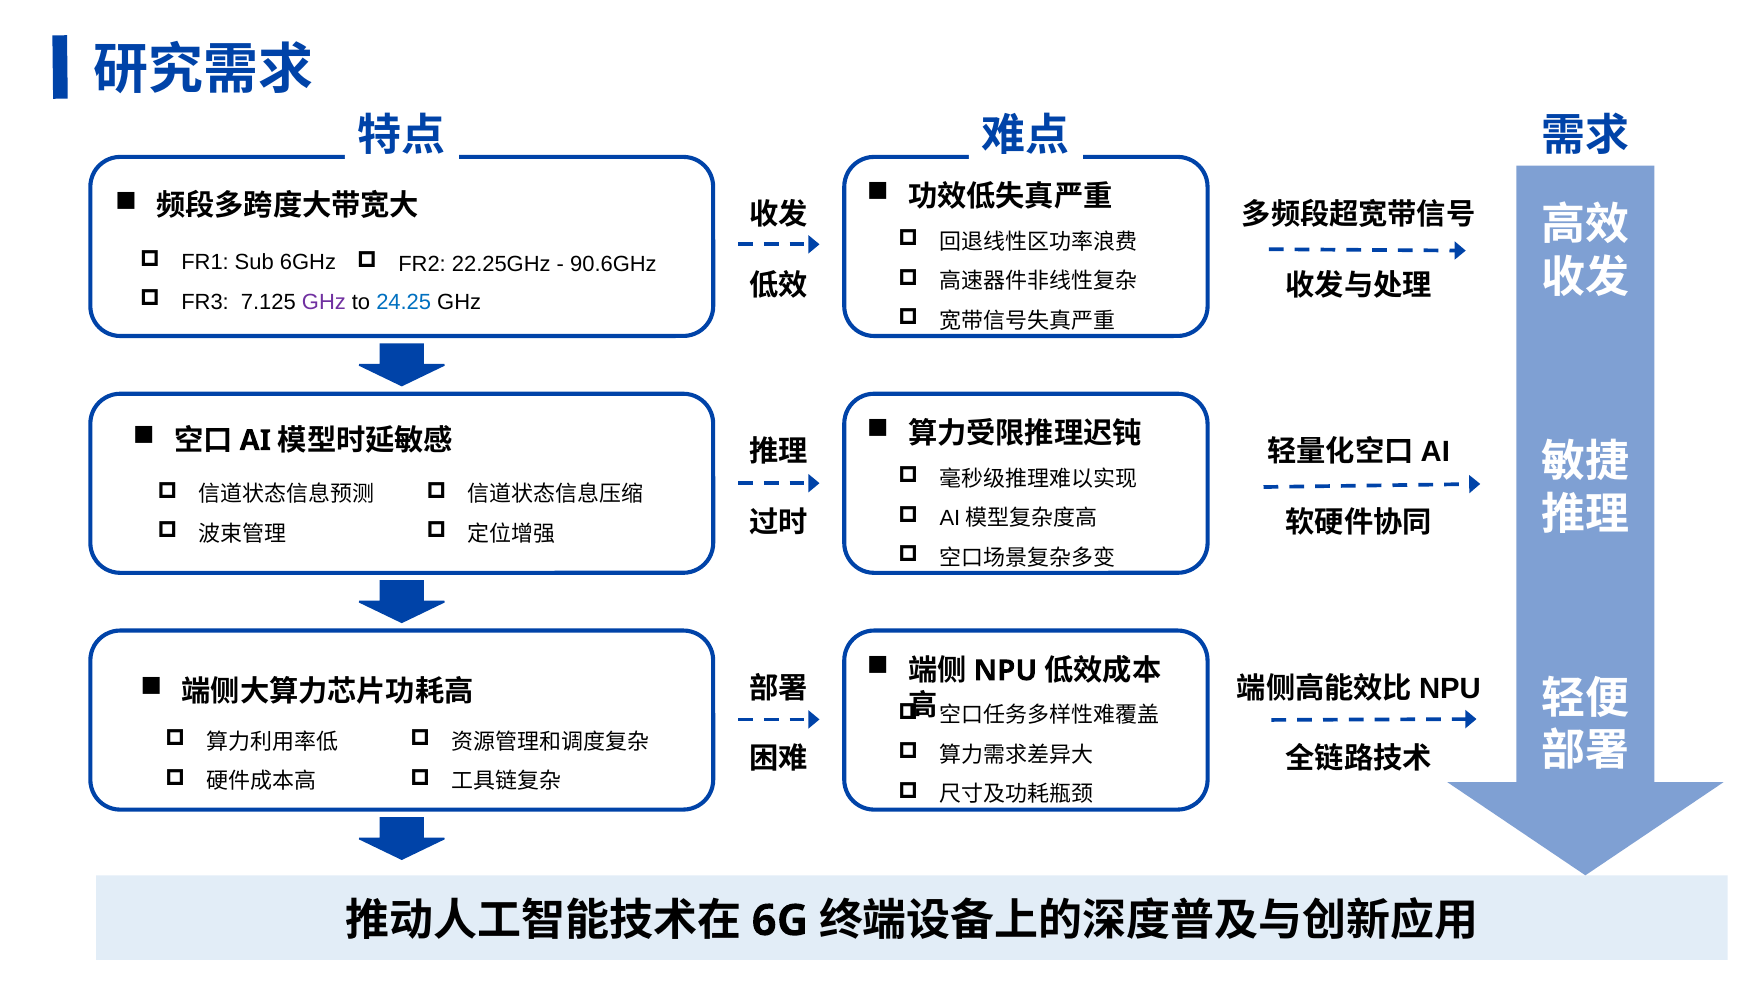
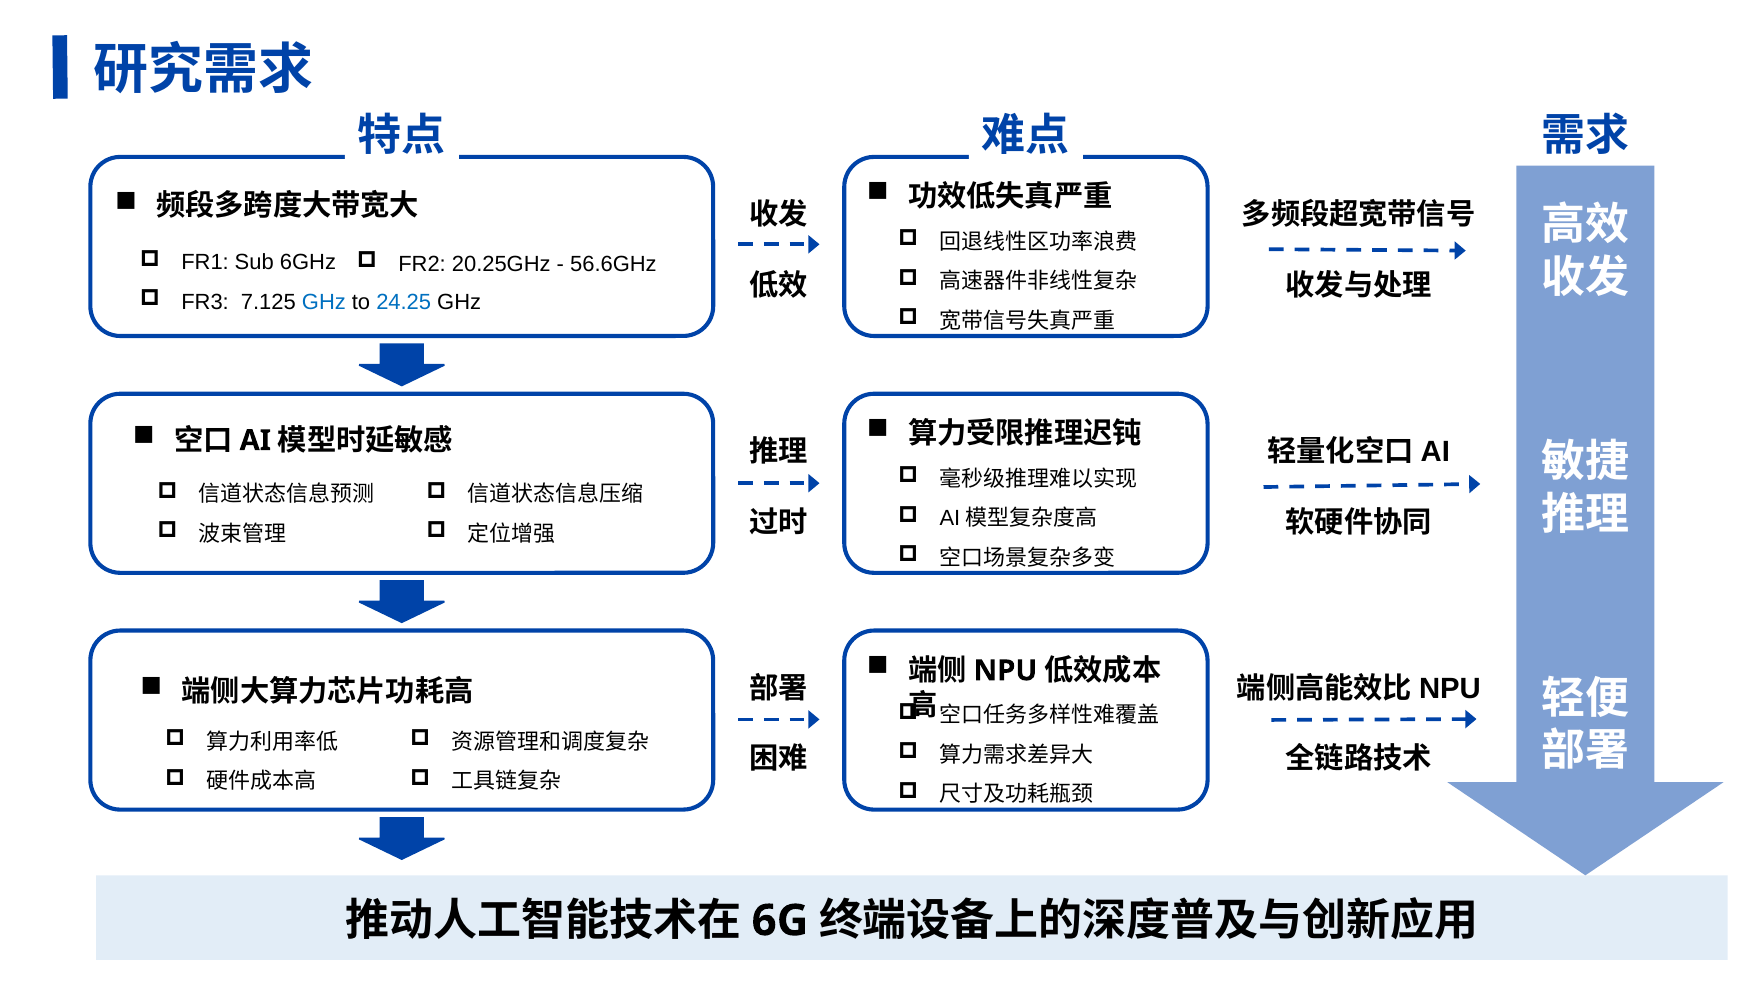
22.25GHz: 22.25GHz -> 20.25GHz (501, 264)
90.6GHz: 90.6GHz -> 56.6GHz (613, 264)
GHz colour: purple -> blue (324, 302)
